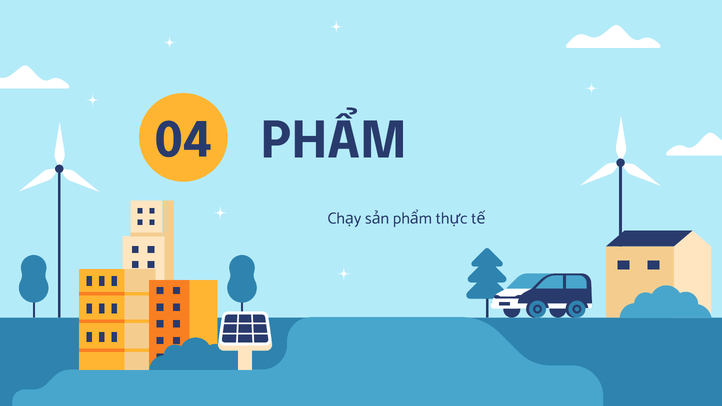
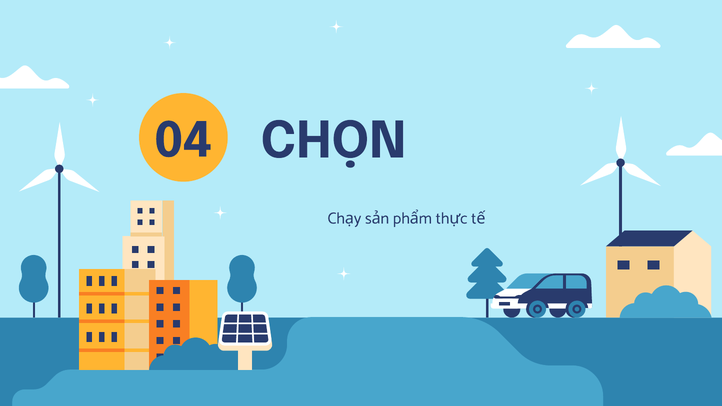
PHẨM: PHẨM -> CHỌN (333, 141)
